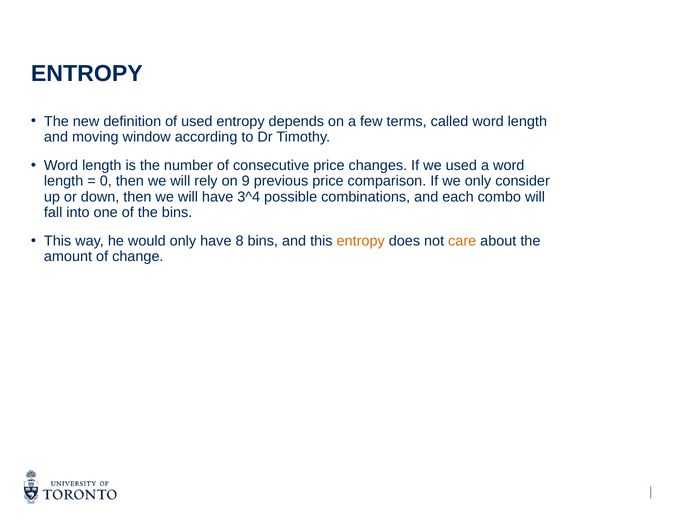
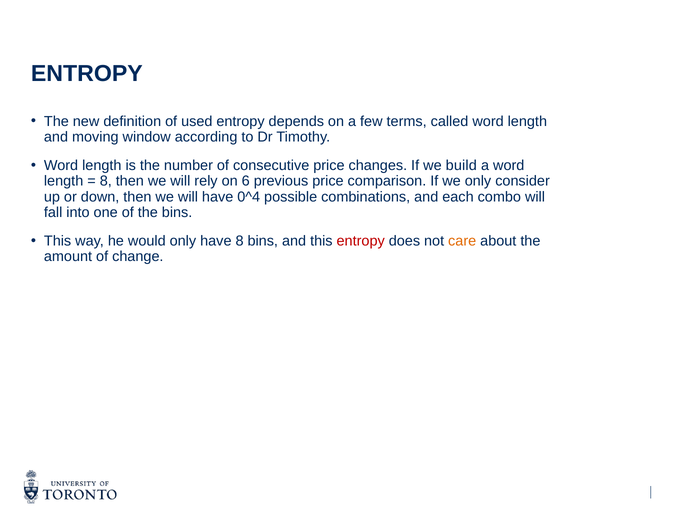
we used: used -> build (461, 166)
0: 0 -> 8 (106, 181)
9: 9 -> 6 (246, 181)
3^4: 3^4 -> 0^4 (249, 197)
entropy colour: orange -> red (361, 241)
